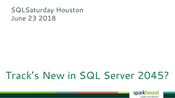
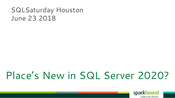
Track’s: Track’s -> Place’s (22, 76)
2045: 2045 -> 2020 (153, 76)
